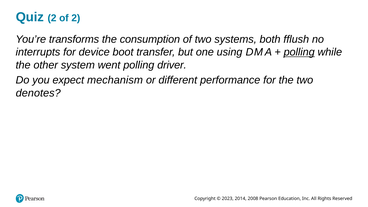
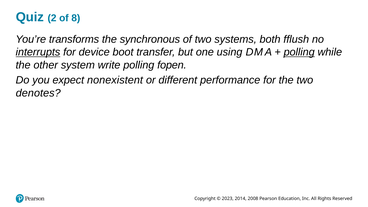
of 2: 2 -> 8 (76, 18)
consumption: consumption -> synchronous (150, 39)
interrupts underline: none -> present (38, 52)
went: went -> write (109, 65)
driver: driver -> fopen (172, 65)
mechanism: mechanism -> nonexistent (115, 80)
